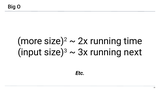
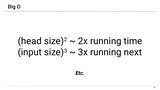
more: more -> head (30, 41)
